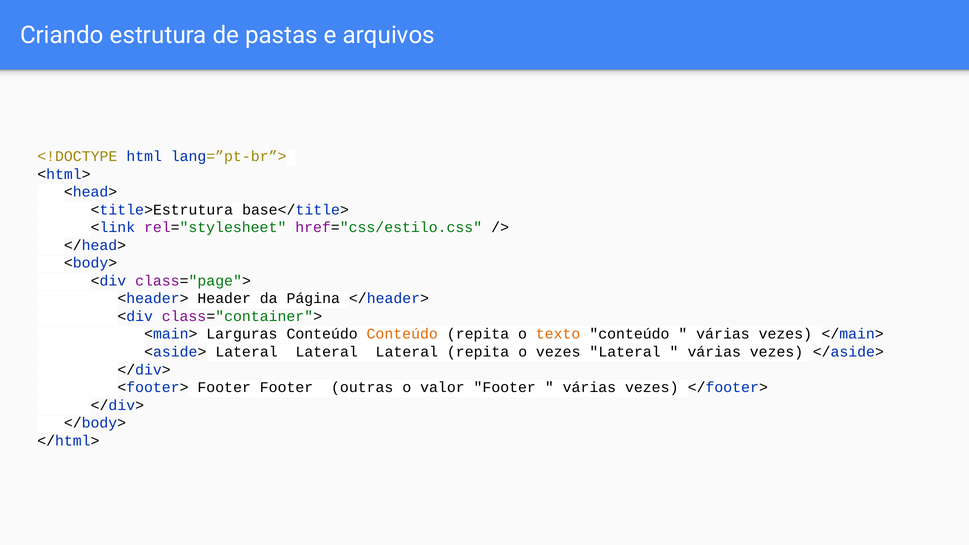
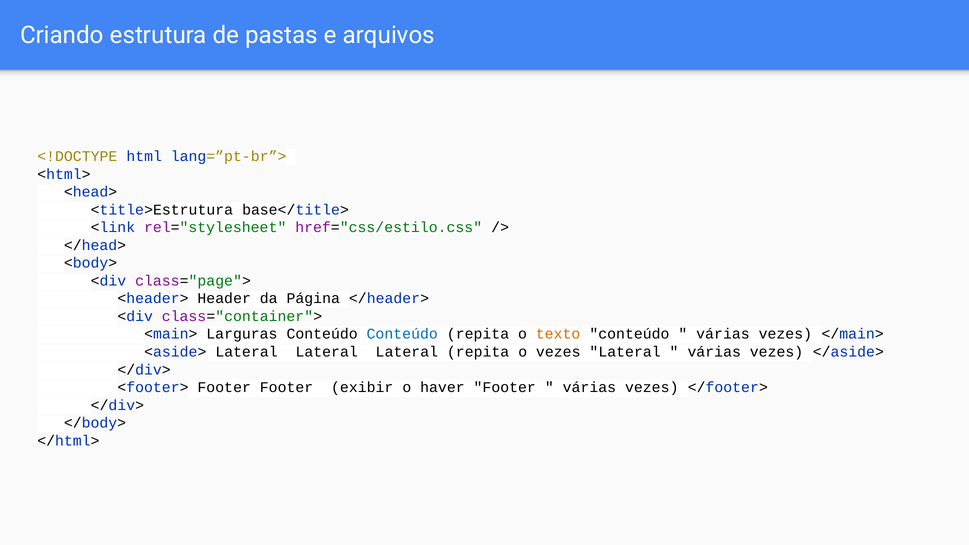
Conteúdo colour: orange -> blue (402, 334)
outras: outras -> exibir (362, 387)
valor: valor -> haver (442, 387)
